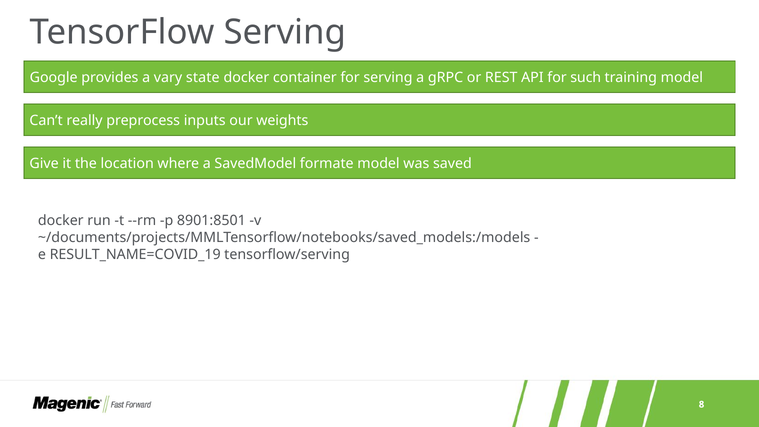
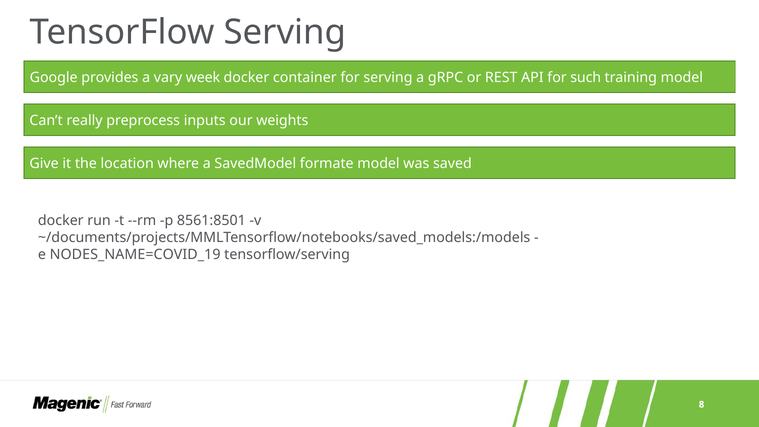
state: state -> week (203, 78)
8901:8501: 8901:8501 -> 8561:8501 (211, 221)
RESULT_NAME=COVID_19: RESULT_NAME=COVID_19 -> NODES_NAME=COVID_19 (135, 255)
